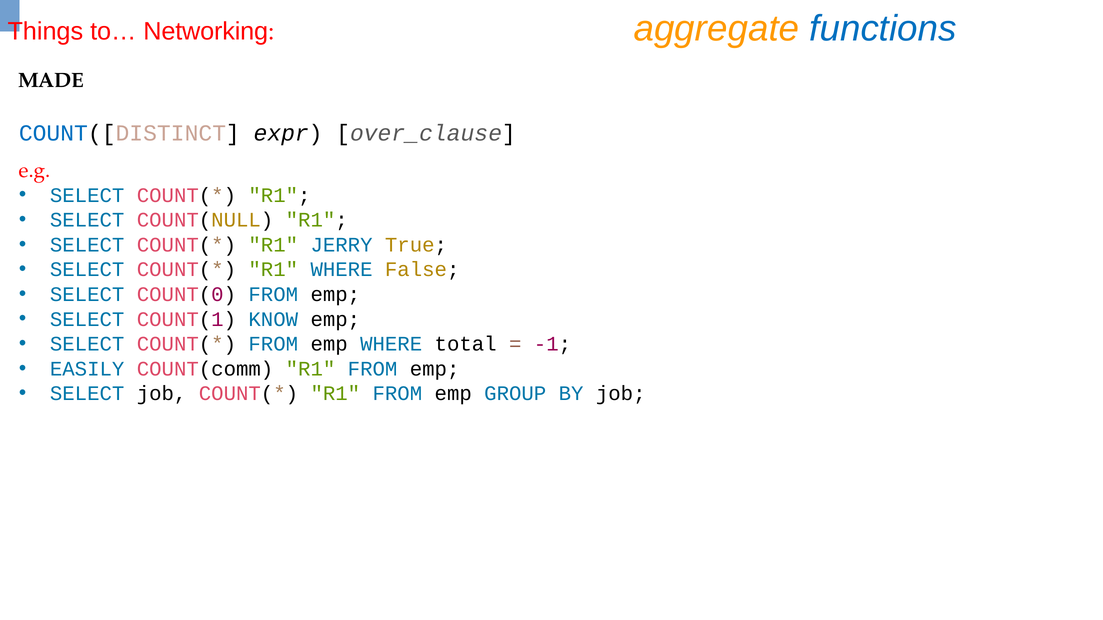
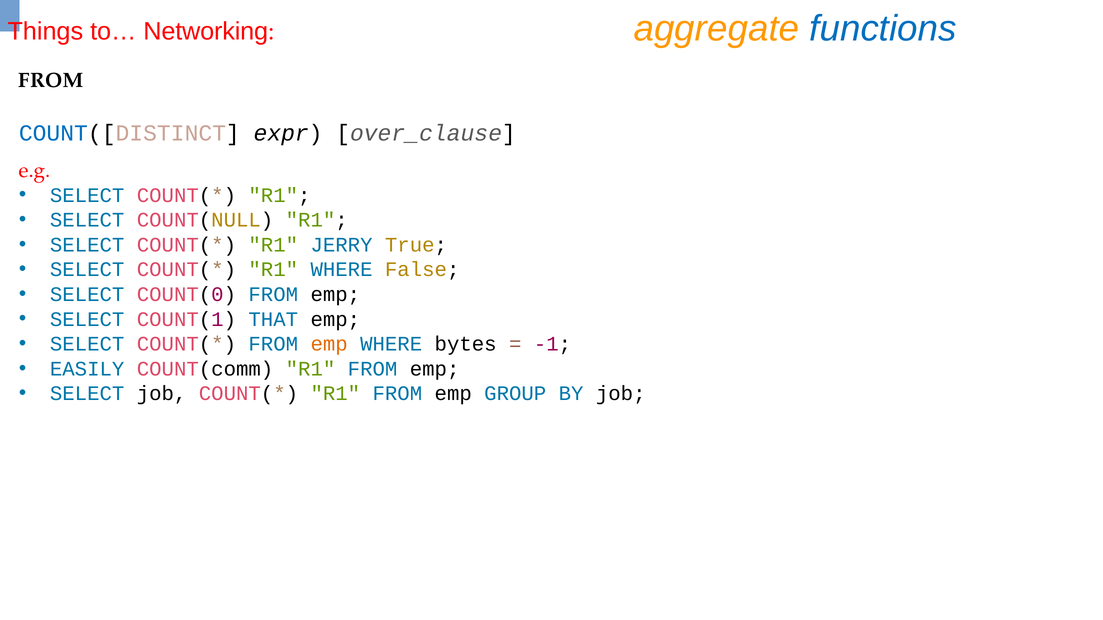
MADE: MADE -> FROM (51, 81)
KNOW: KNOW -> THAT (273, 319)
emp colour: black -> orange (329, 344)
total: total -> bytes (466, 344)
